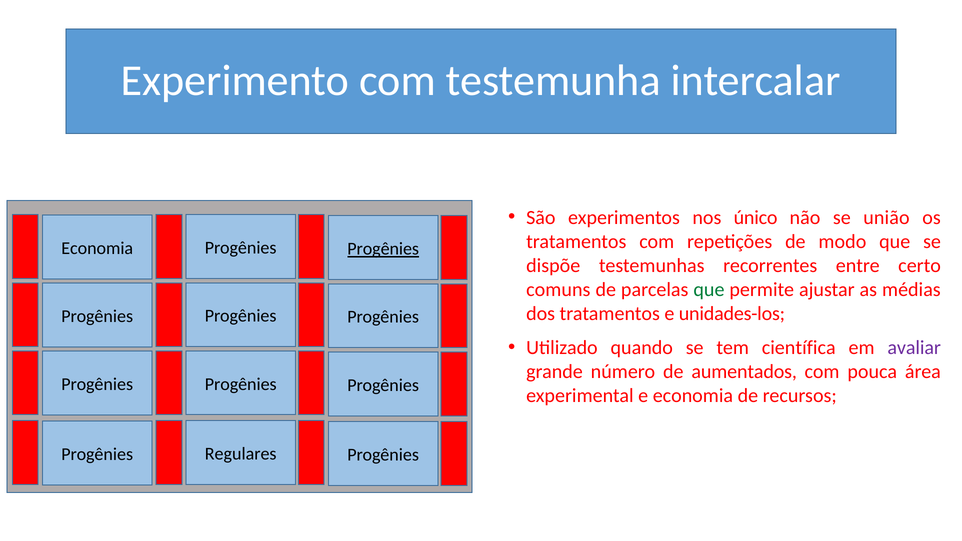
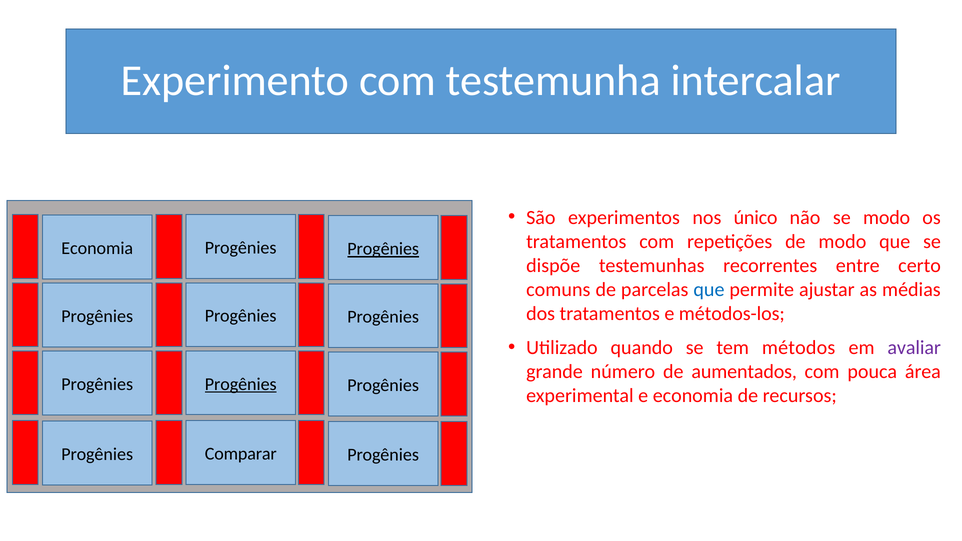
se união: união -> modo (887, 217)
que colour: green -> blue (709, 290)
unidades-los: unidades-los -> métodos-los (732, 314)
científica: científica -> métodos (799, 348)
Progênies underline: none -> present (241, 384)
Regulares: Regulares -> Comparar (241, 454)
